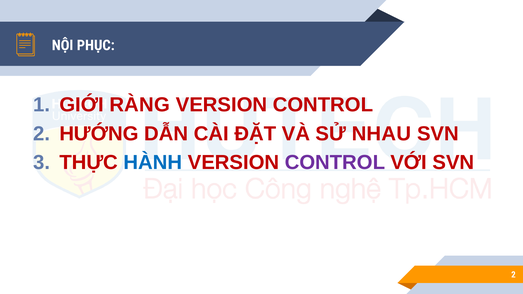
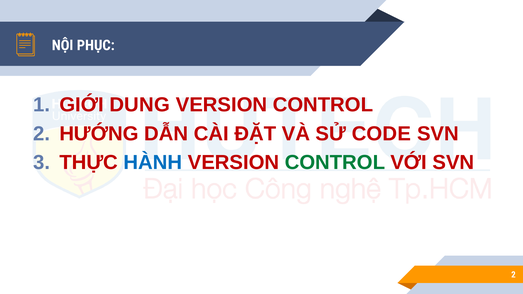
RÀNG: RÀNG -> DUNG (140, 105)
NHAU: NHAU -> CODE (381, 134)
CONTROL colour: purple -> green (335, 163)
